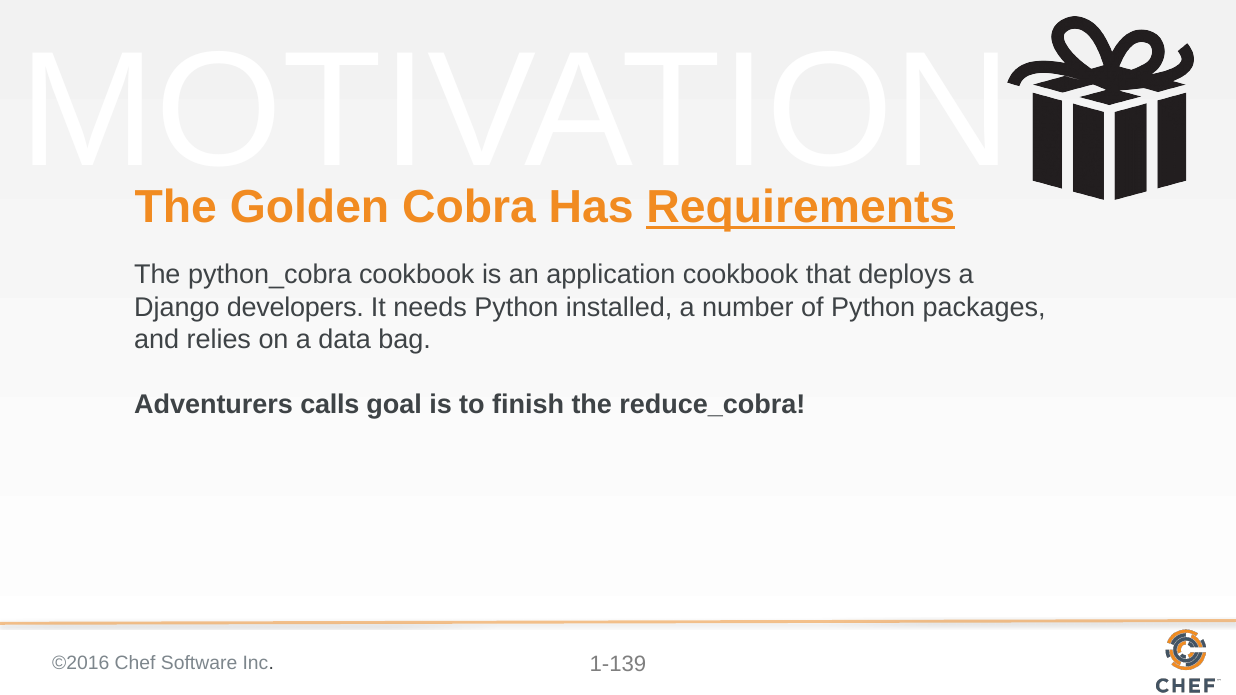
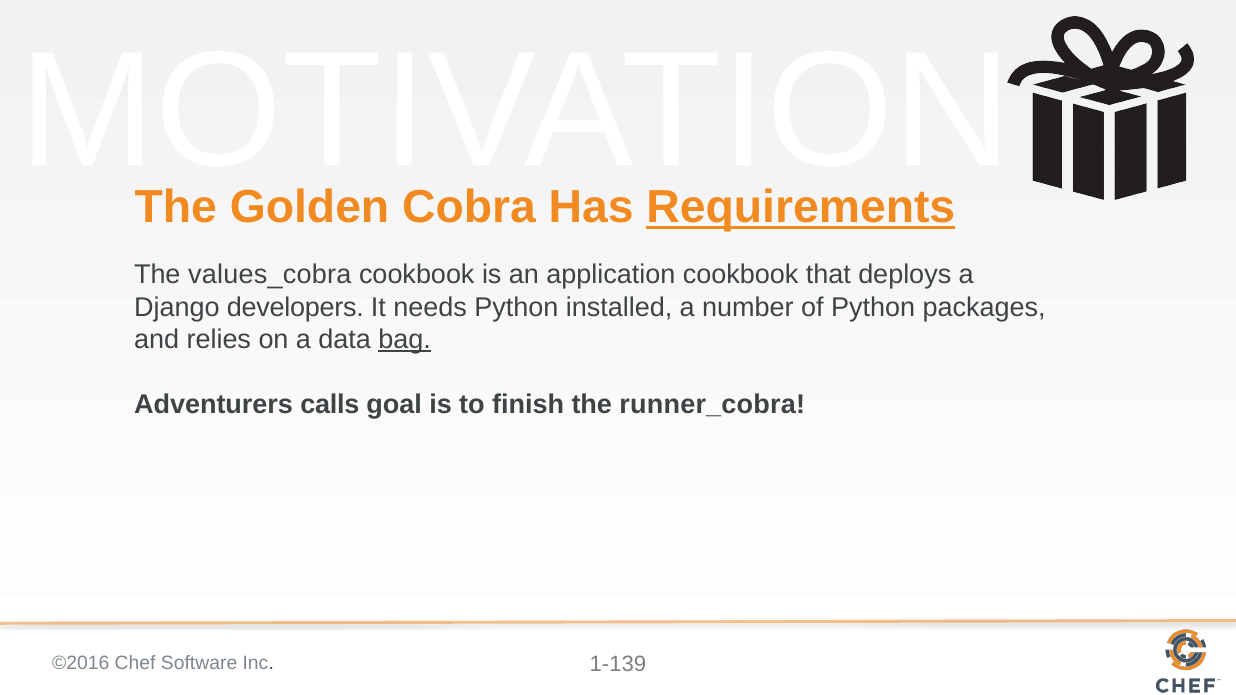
python_cobra: python_cobra -> values_cobra (270, 275)
bag underline: none -> present (405, 340)
reduce_cobra: reduce_cobra -> runner_cobra (712, 405)
